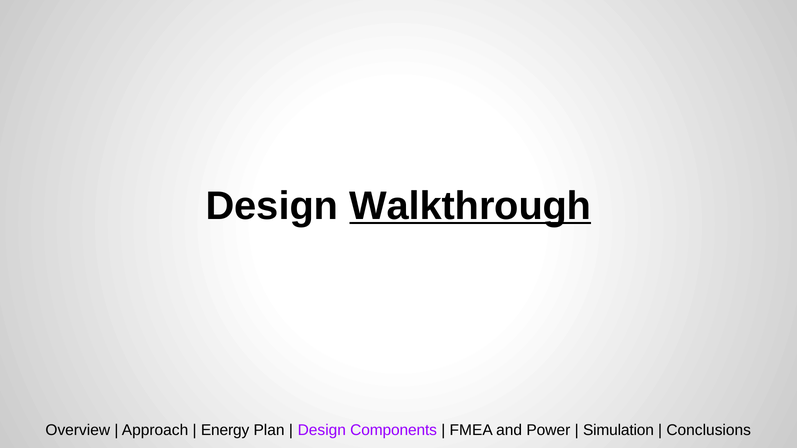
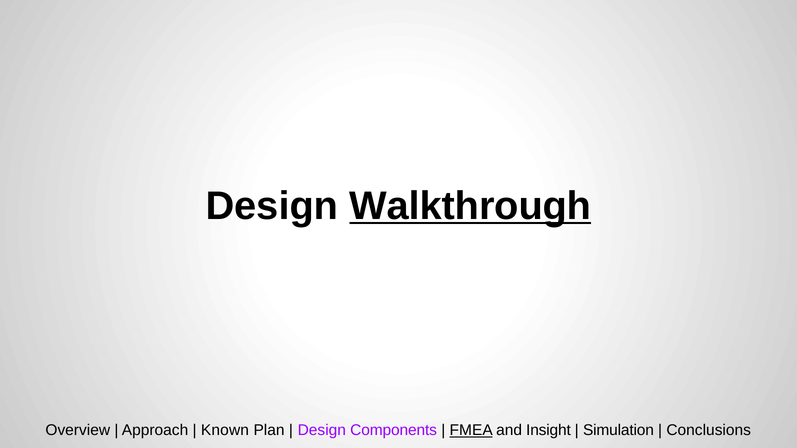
Energy: Energy -> Known (225, 431)
FMEA underline: none -> present (471, 431)
Power: Power -> Insight (548, 431)
